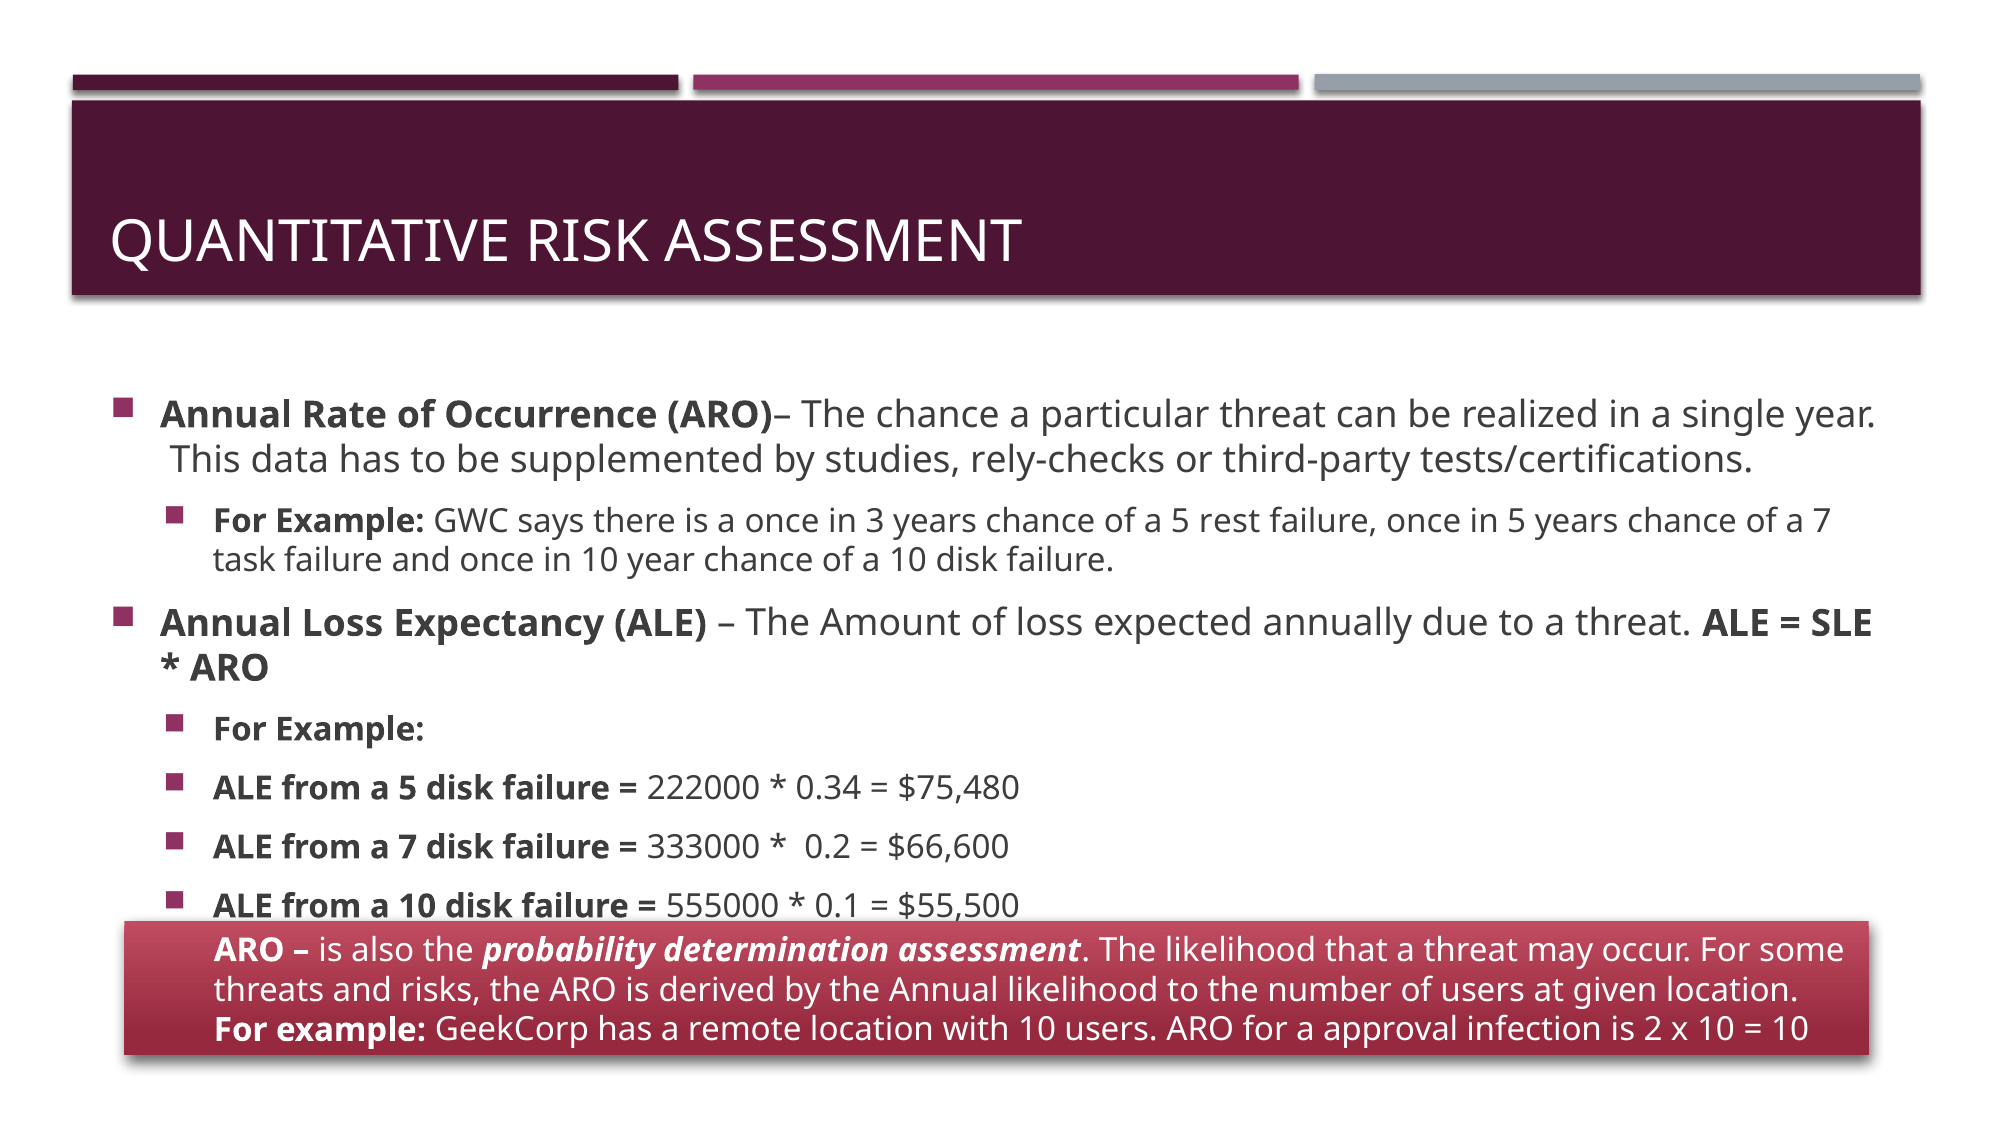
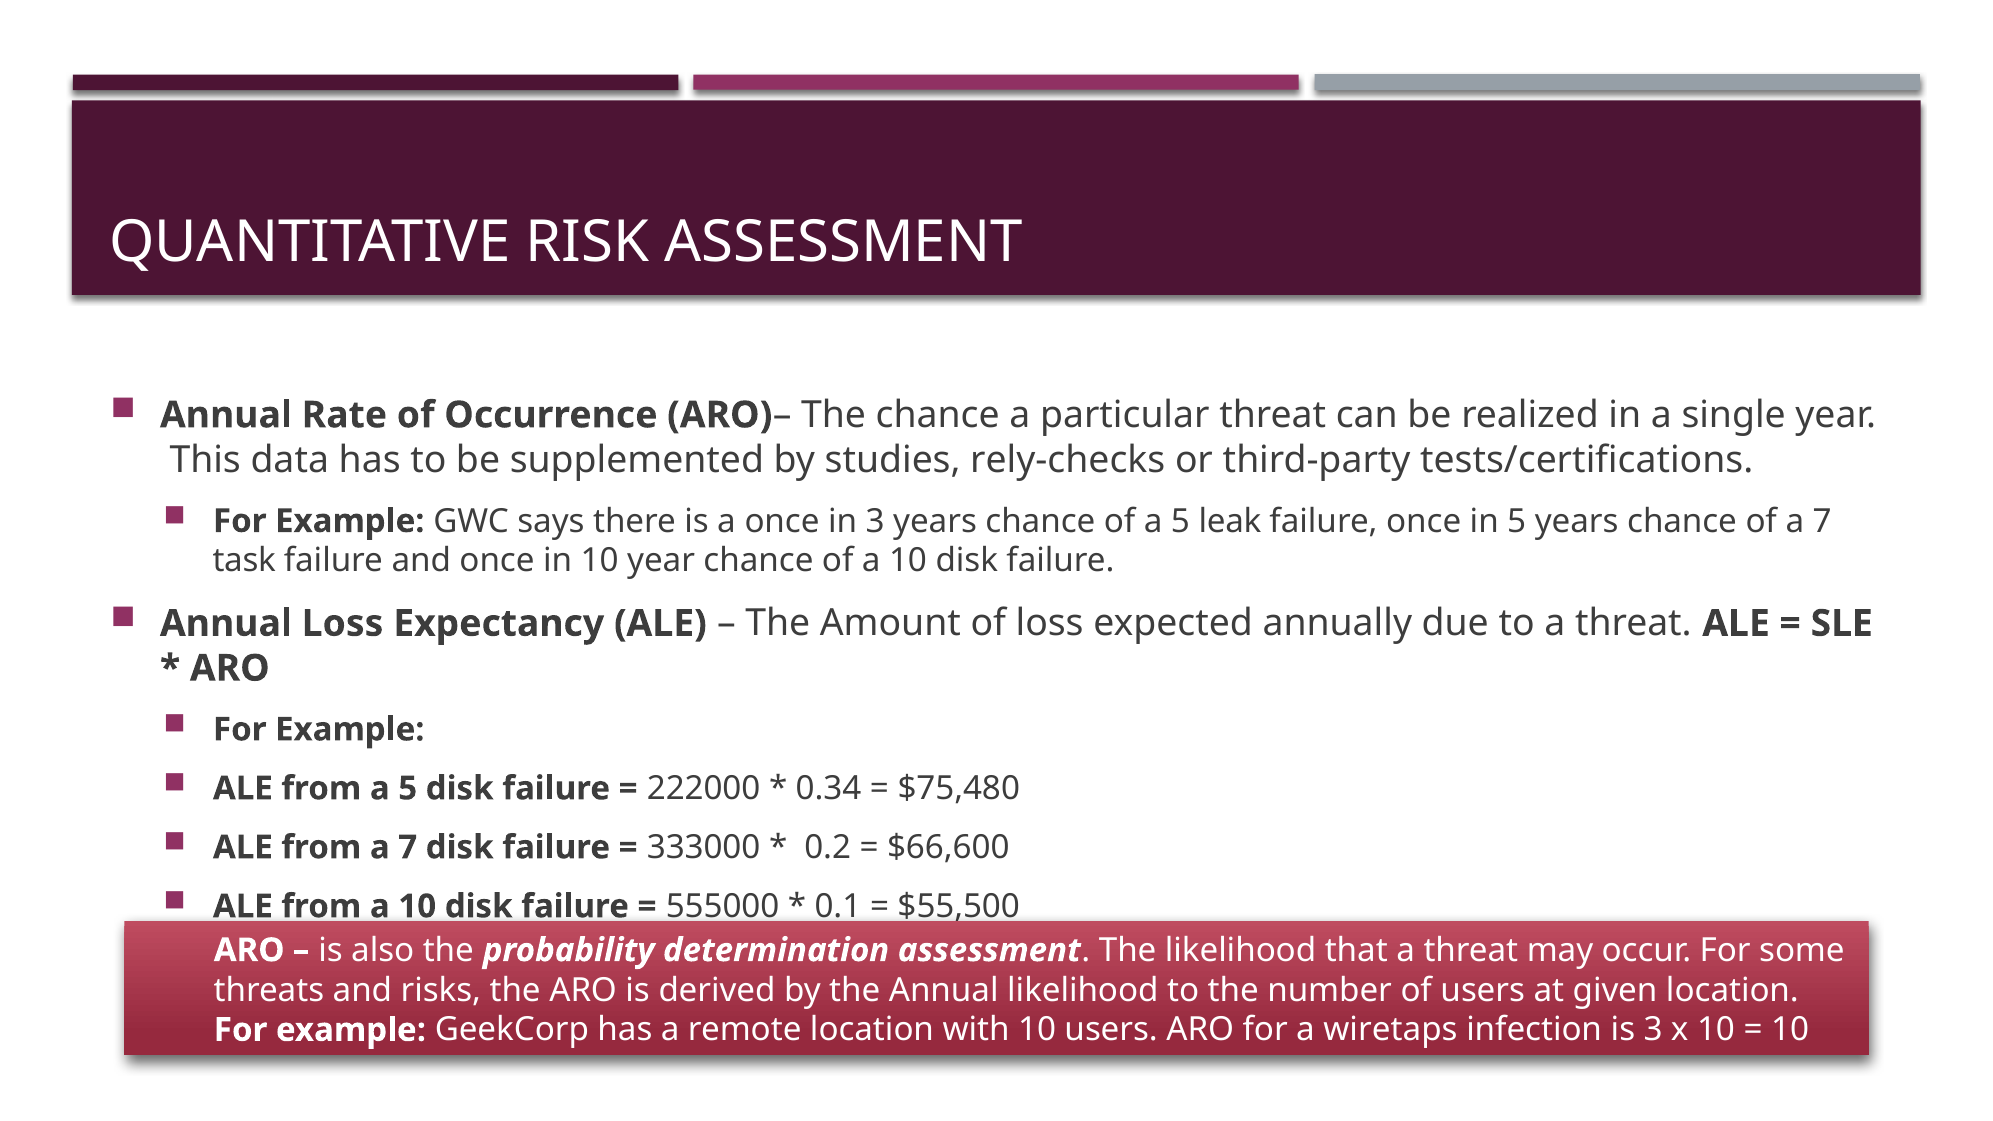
rest: rest -> leak (1230, 521)
approval: approval -> wiretaps (1390, 1030)
is 2: 2 -> 3 (1653, 1030)
